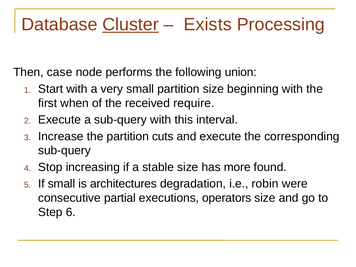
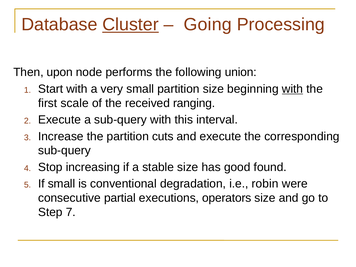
Exists: Exists -> Going (208, 25)
case: case -> upon (60, 72)
with underline: none -> present (293, 89)
when: when -> scale (75, 103)
require: require -> ranging (194, 103)
more: more -> good (237, 167)
architectures: architectures -> conventional (123, 184)
6: 6 -> 7 (71, 212)
